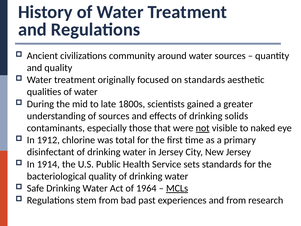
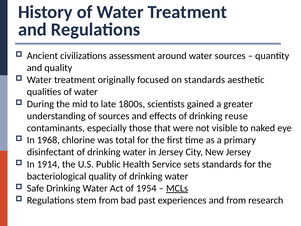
community: community -> assessment (132, 56)
solids: solids -> reuse (236, 116)
not underline: present -> none (203, 128)
1912: 1912 -> 1968 (48, 140)
1964: 1964 -> 1954 (146, 188)
